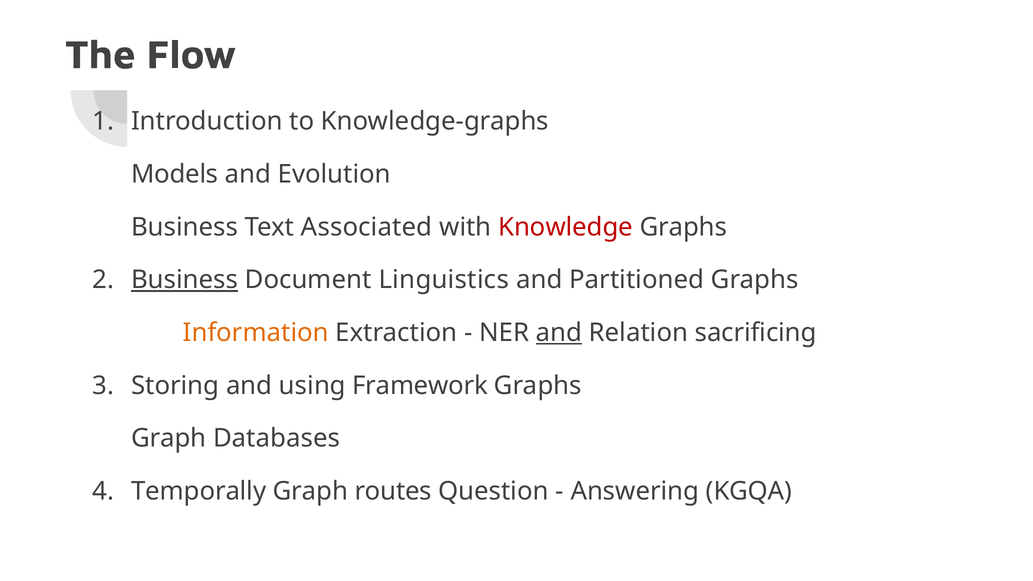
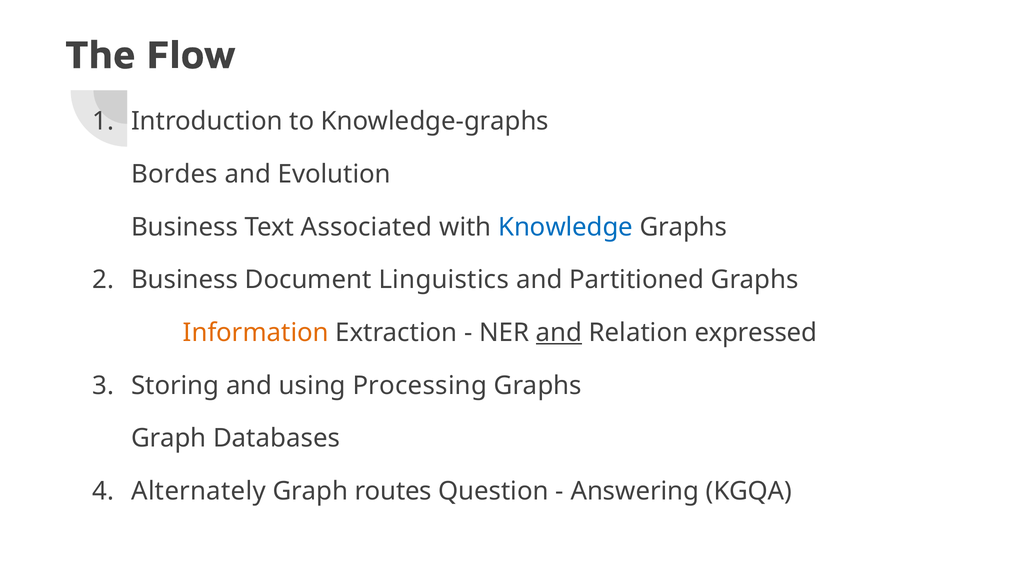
Models: Models -> Bordes (175, 174)
Knowledge colour: red -> blue (566, 227)
Business underline: present -> none (185, 280)
sacrificing: sacrificing -> expressed (756, 333)
Framework: Framework -> Processing (420, 386)
Temporally: Temporally -> Alternately (198, 491)
